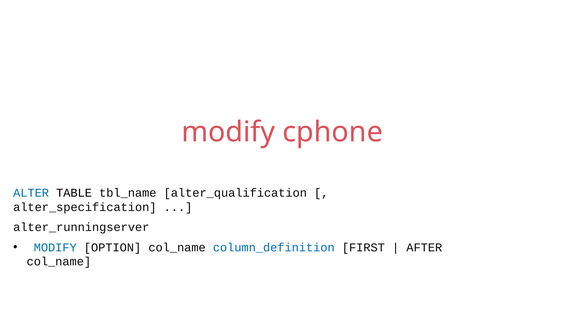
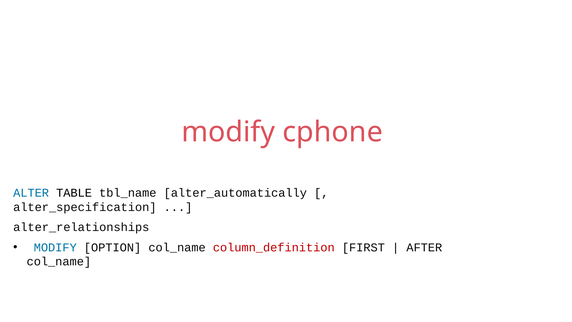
alter_qualification: alter_qualification -> alter_automatically (235, 193)
alter_runningserver: alter_runningserver -> alter_relationships (81, 227)
column_definition colour: blue -> red (274, 247)
